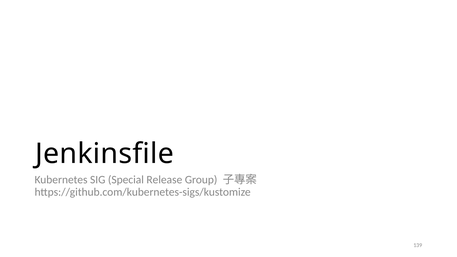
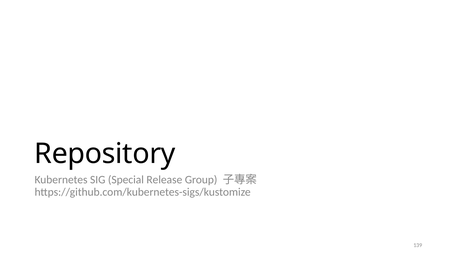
Jenkinsfile: Jenkinsfile -> Repository (105, 154)
